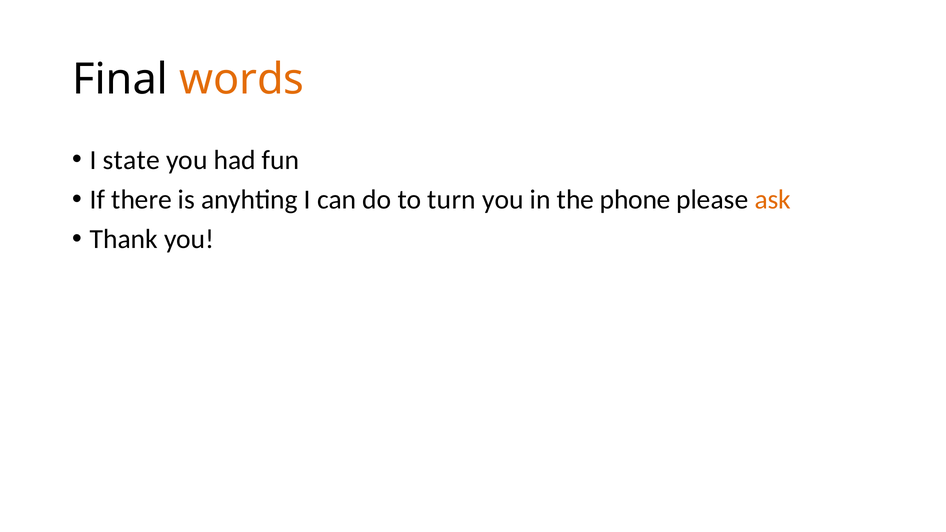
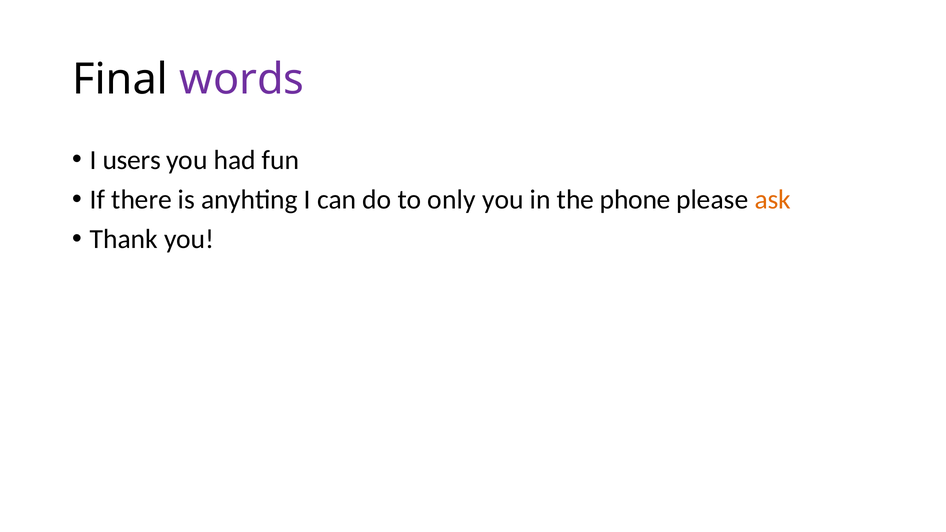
words colour: orange -> purple (242, 79)
state: state -> users (132, 160)
turn: turn -> only (452, 200)
